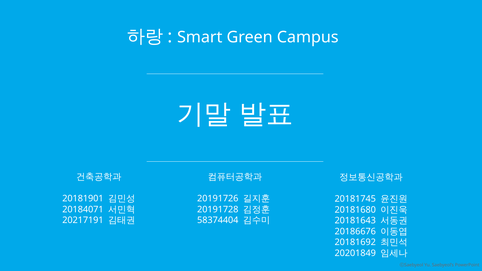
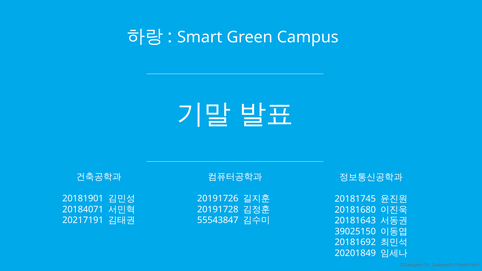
58374404: 58374404 -> 55543847 (218, 220)
20186676: 20186676 -> 39025150 (355, 231)
